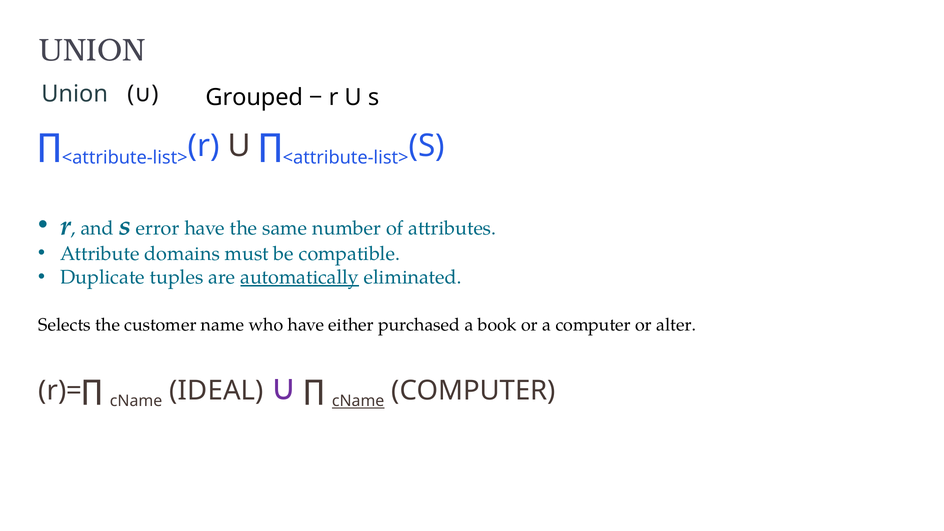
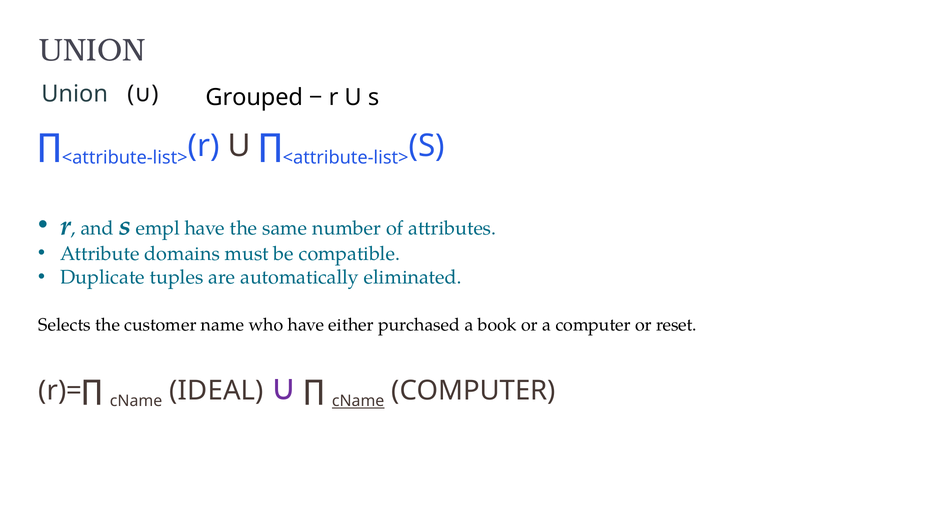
error: error -> empl (158, 228)
automatically underline: present -> none (300, 277)
alter: alter -> reset (676, 325)
